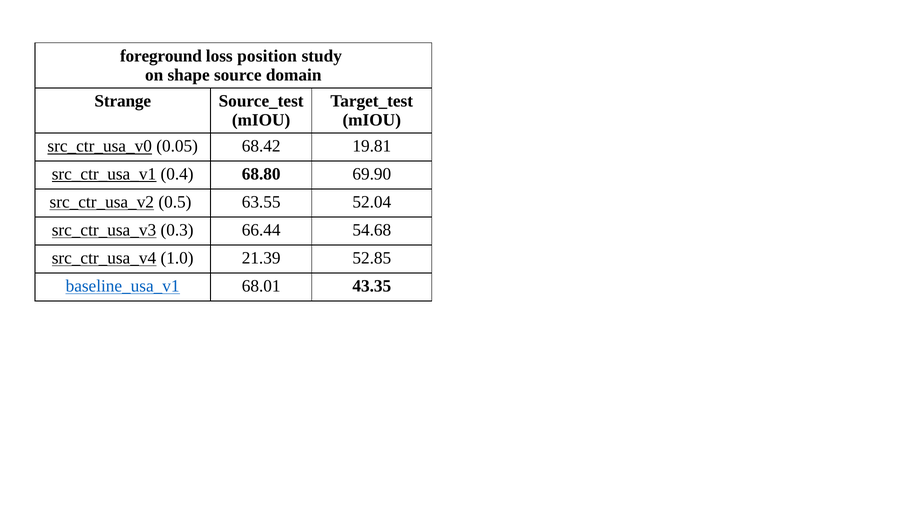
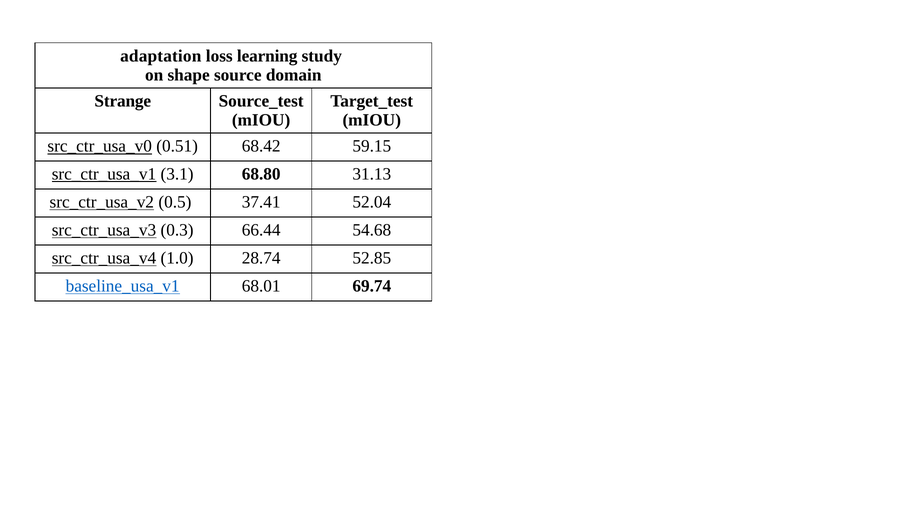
foreground: foreground -> adaptation (161, 56)
position: position -> learning (267, 56)
0.05: 0.05 -> 0.51 (177, 146)
19.81: 19.81 -> 59.15 (372, 146)
0.4: 0.4 -> 3.1 (177, 174)
69.90: 69.90 -> 31.13 (372, 174)
63.55: 63.55 -> 37.41 (261, 202)
21.39: 21.39 -> 28.74 (261, 258)
43.35: 43.35 -> 69.74 (372, 286)
